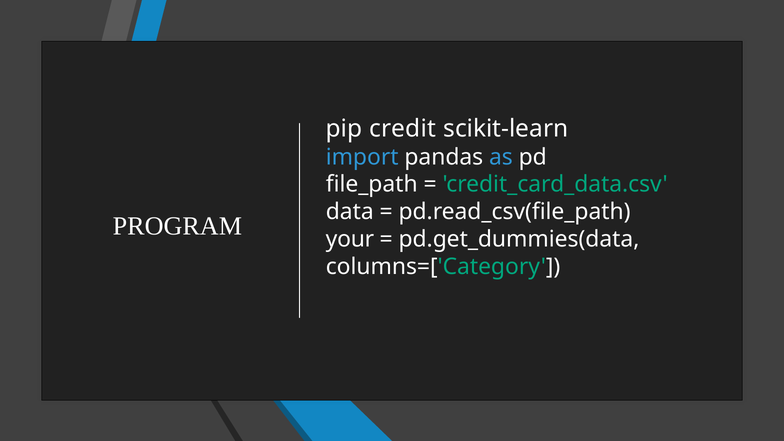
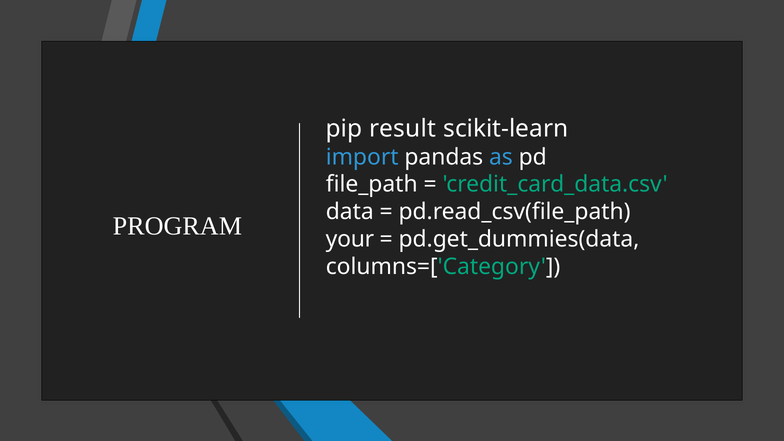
credit: credit -> result (403, 129)
